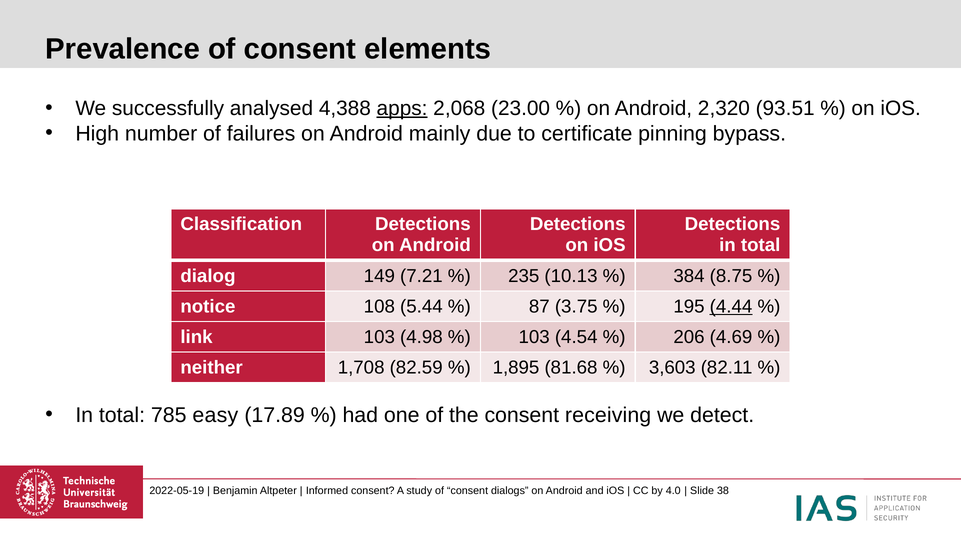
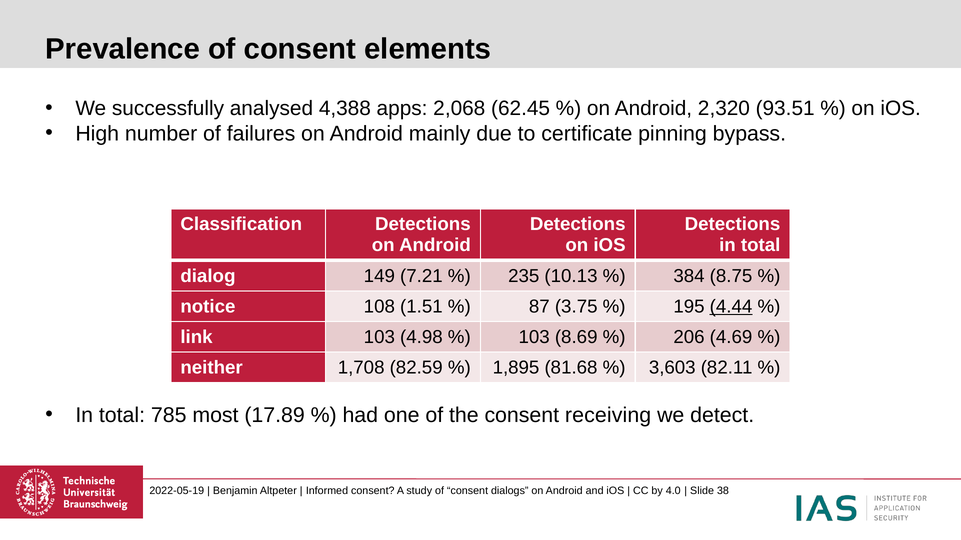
apps underline: present -> none (402, 108)
23.00: 23.00 -> 62.45 (521, 108)
5.44: 5.44 -> 1.51 (421, 307)
4.54: 4.54 -> 8.69 (576, 337)
easy: easy -> most (215, 416)
